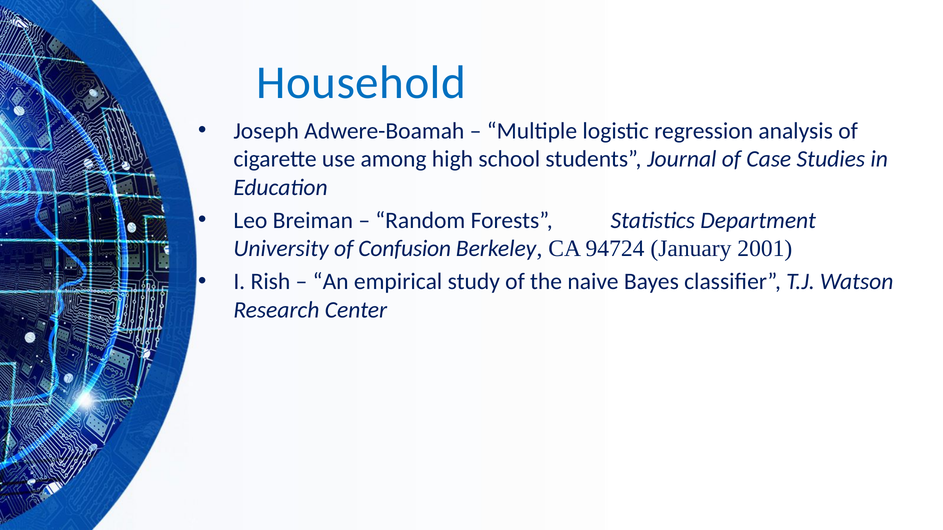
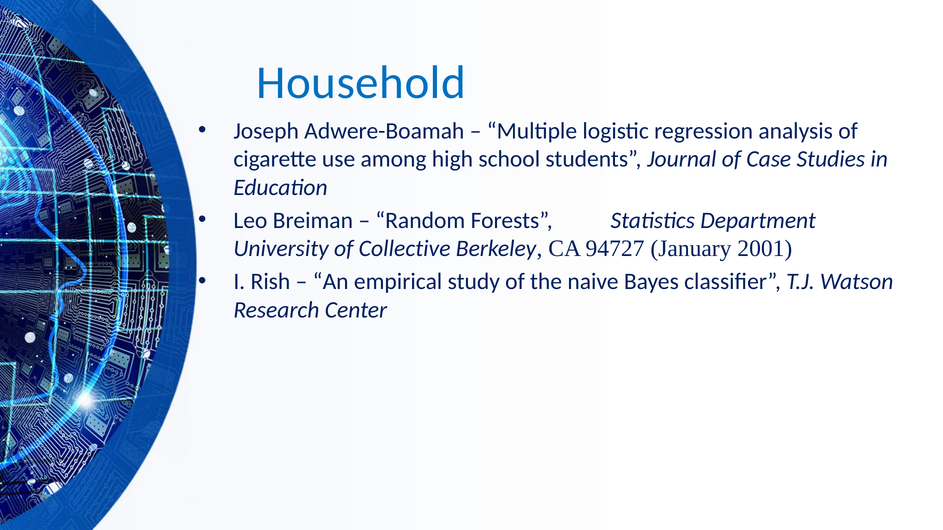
Confusion: Confusion -> Collective (405, 249)
94724: 94724 -> 94727 (615, 249)
